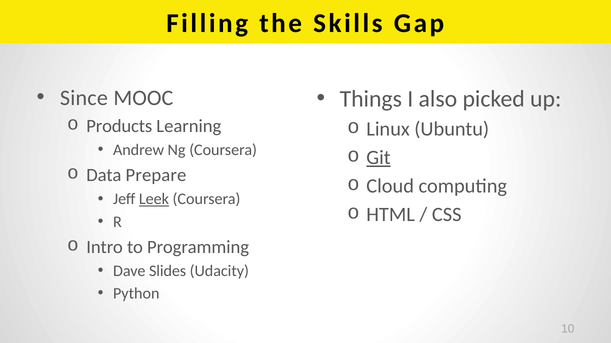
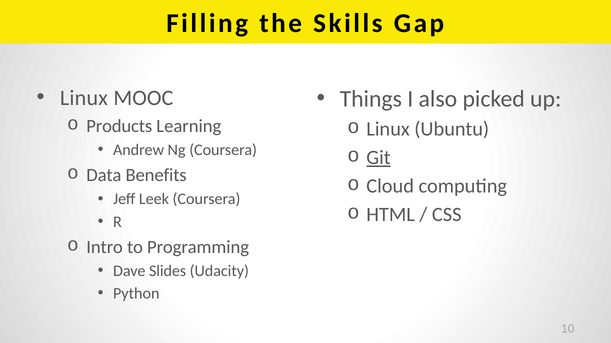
Since: Since -> Linux (84, 98)
Prepare: Prepare -> Benefits (156, 175)
Leek underline: present -> none (154, 200)
